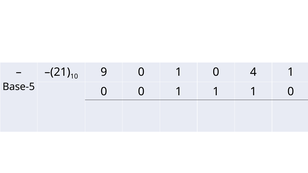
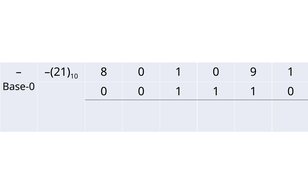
9: 9 -> 8 (104, 72)
4: 4 -> 9 (253, 72)
Base-5: Base-5 -> Base-0 (19, 87)
